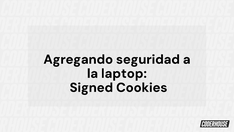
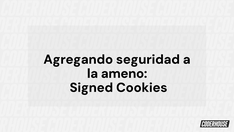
laptop: laptop -> ameno (124, 73)
